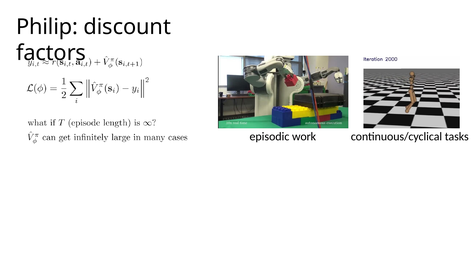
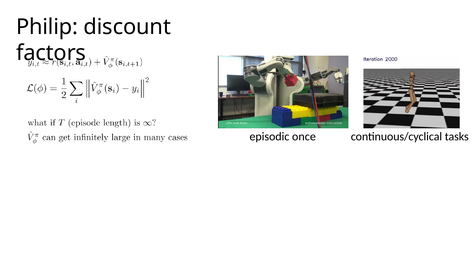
work: work -> once (304, 136)
